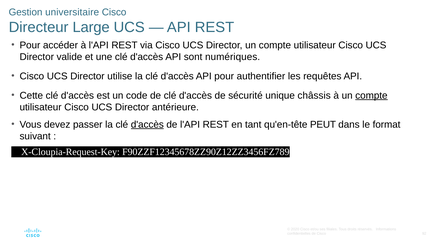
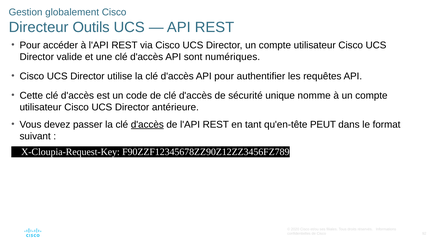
universitaire: universitaire -> globalement (72, 12)
Large: Large -> Outils (91, 27)
châssis: châssis -> nomme (314, 96)
compte underline: present -> none (371, 96)
